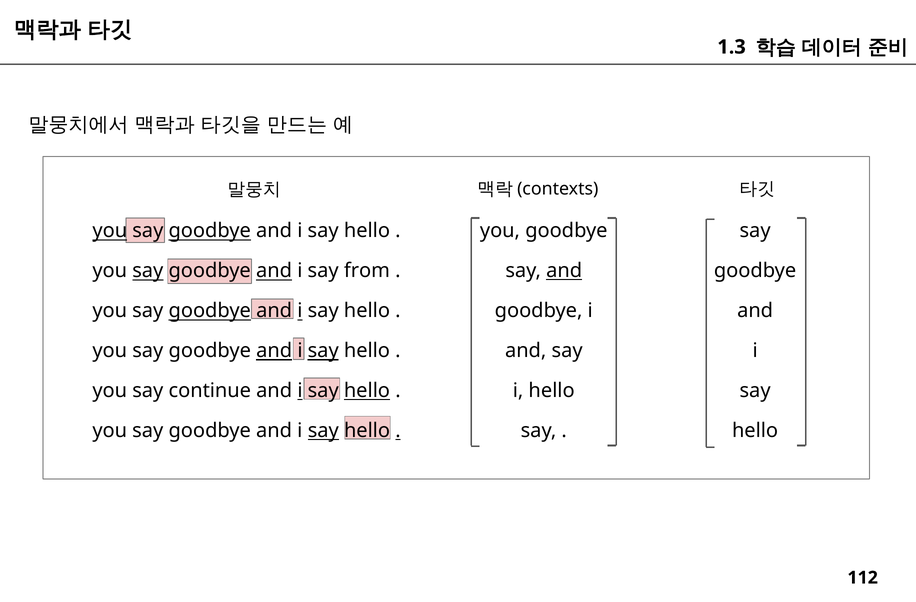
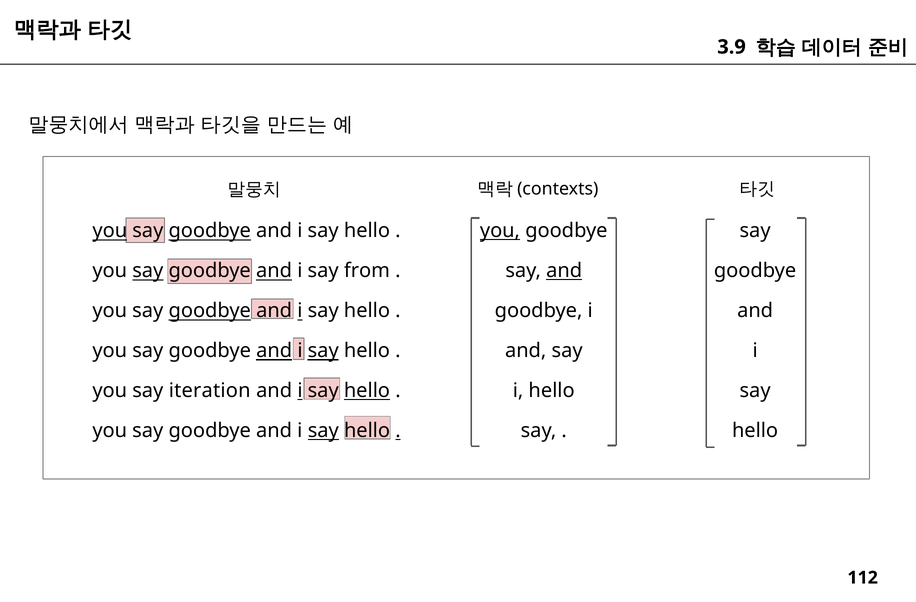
1.3: 1.3 -> 3.9 (732, 47)
you underline: none -> present (500, 231)
continue: continue -> iteration (210, 390)
